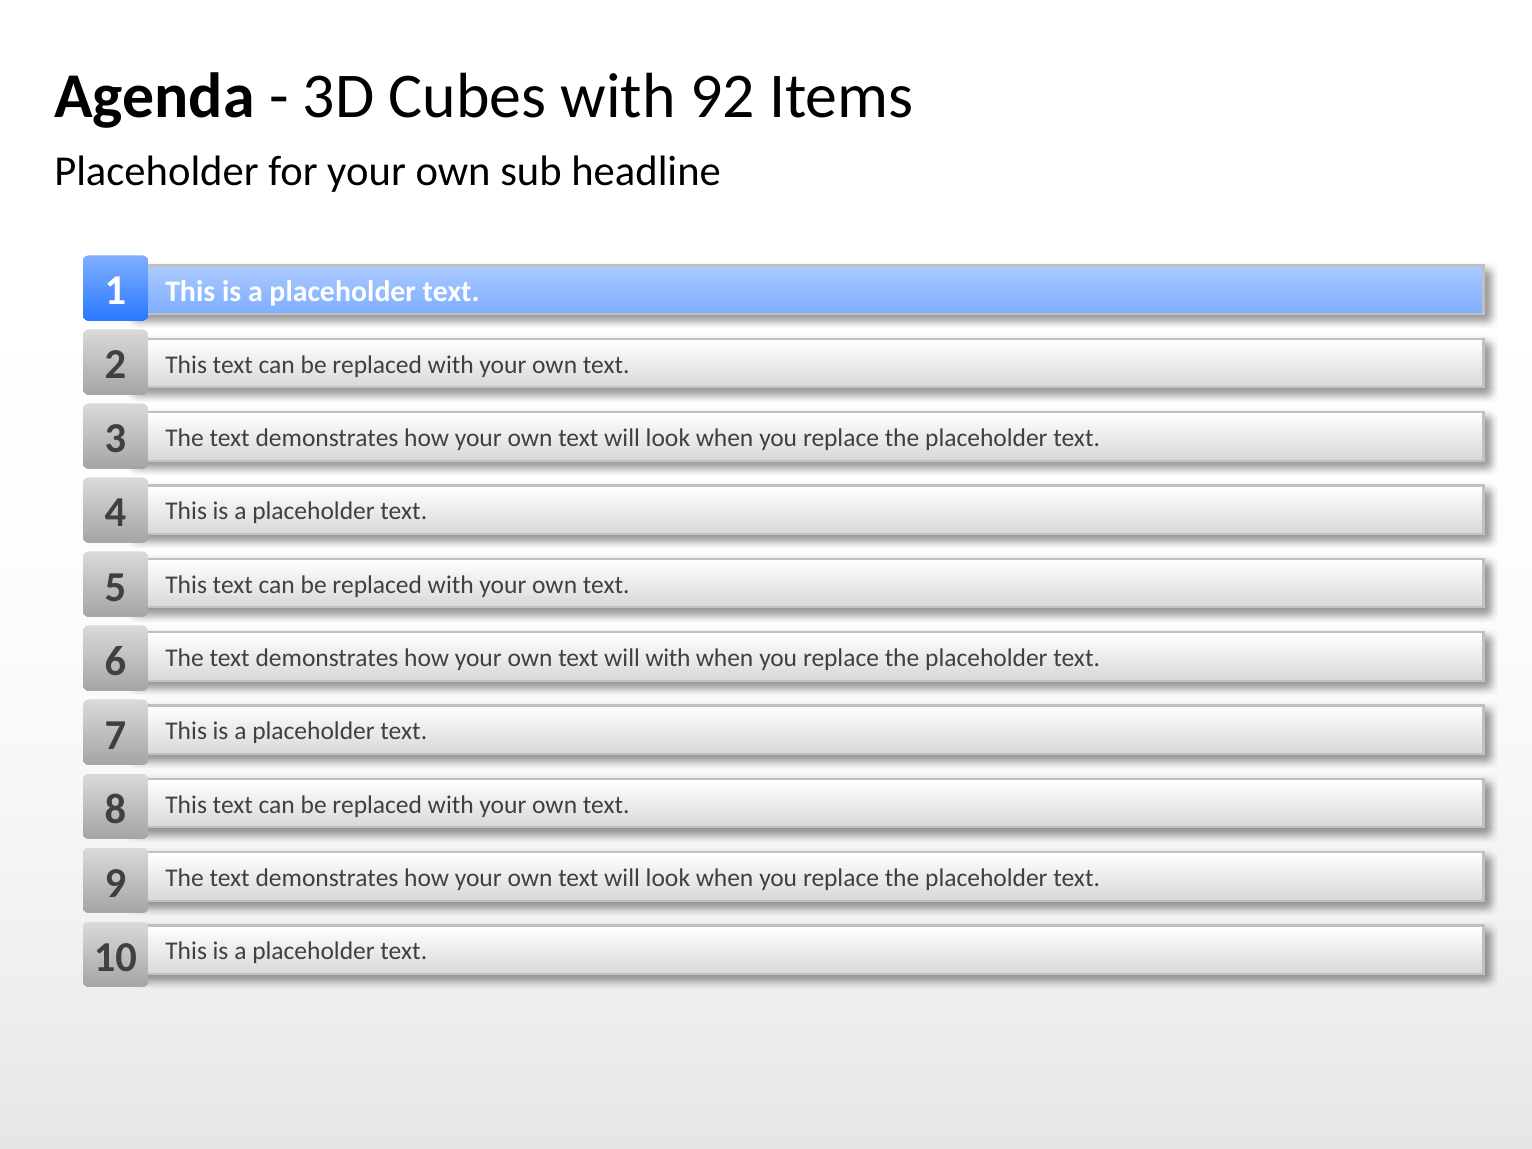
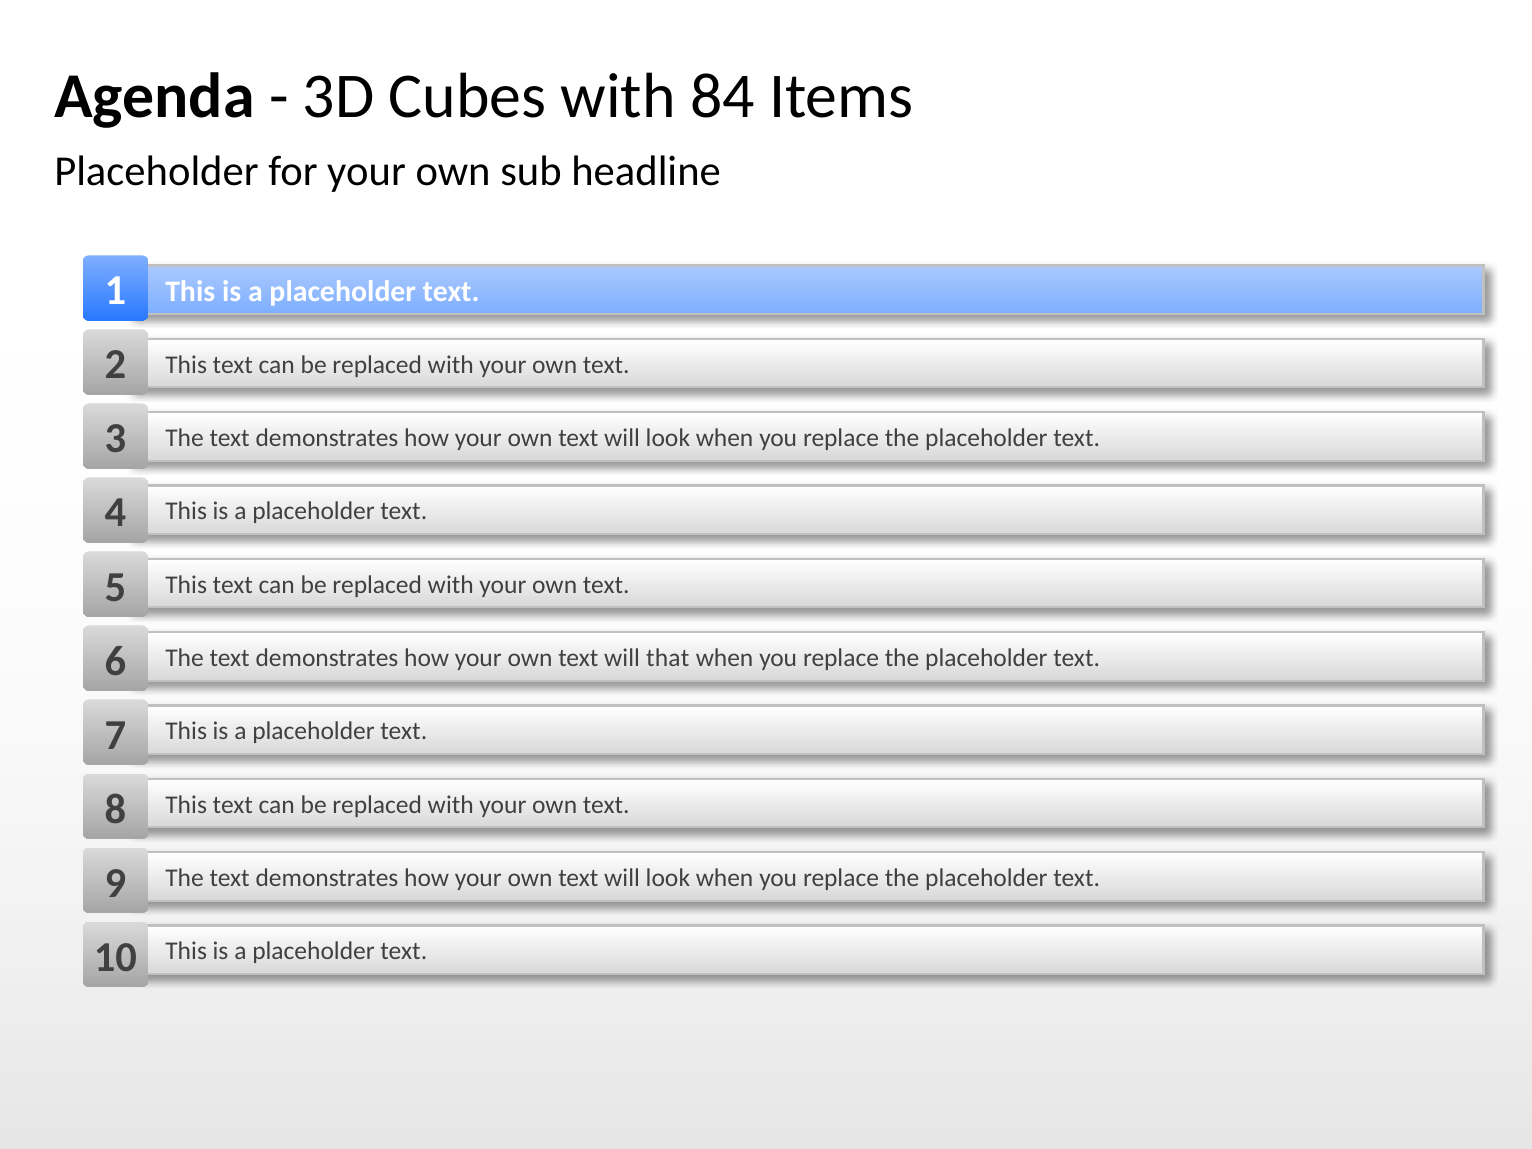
92: 92 -> 84 (722, 96)
will with: with -> that (668, 658)
